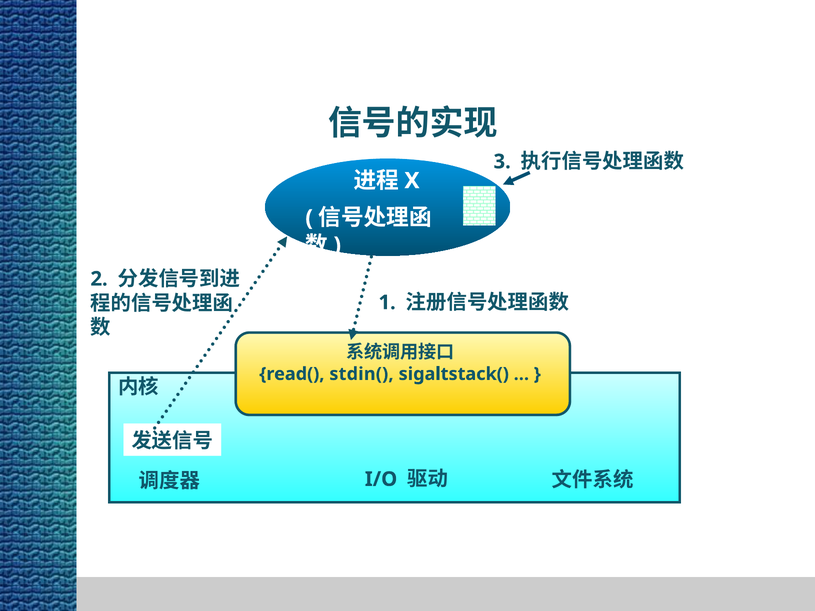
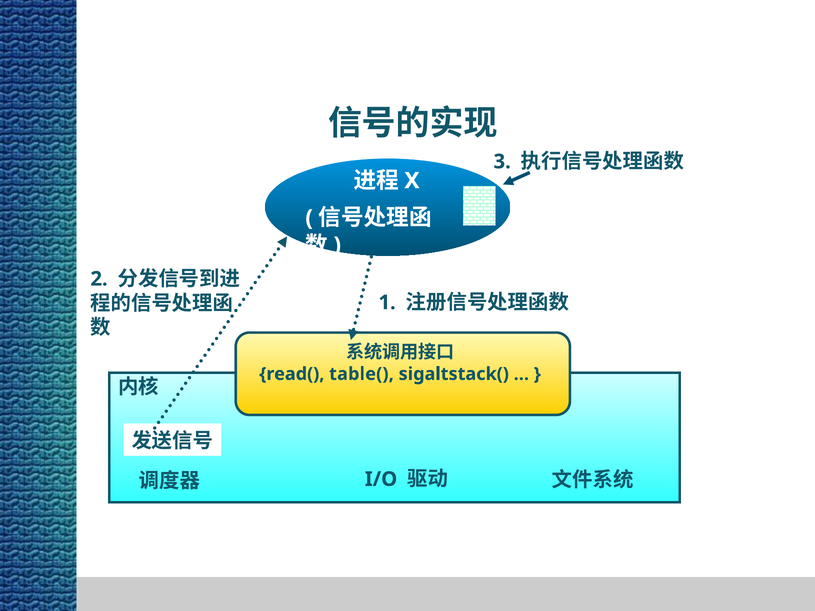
stdin(: stdin( -> table( (361, 374)
